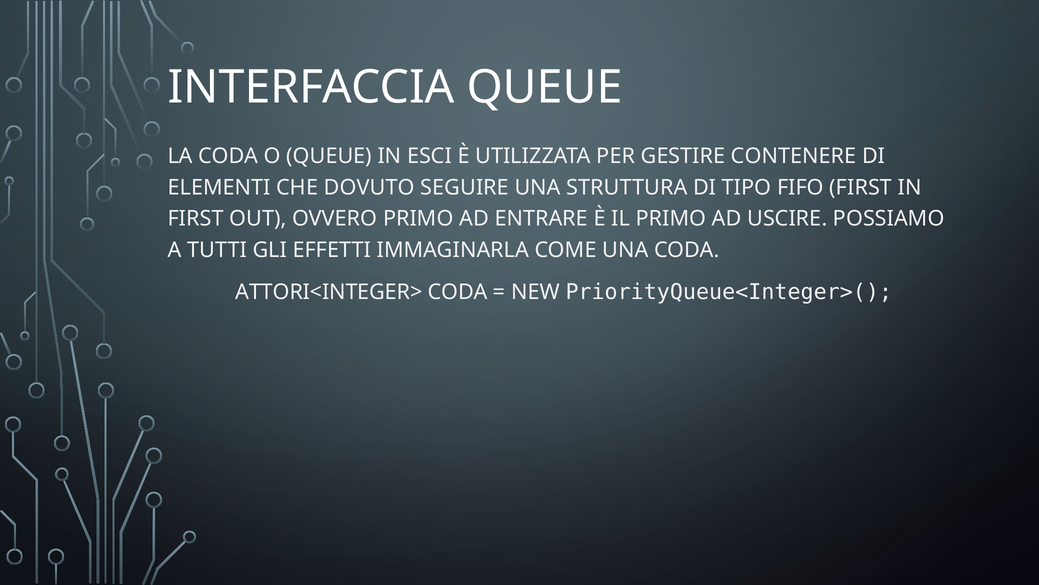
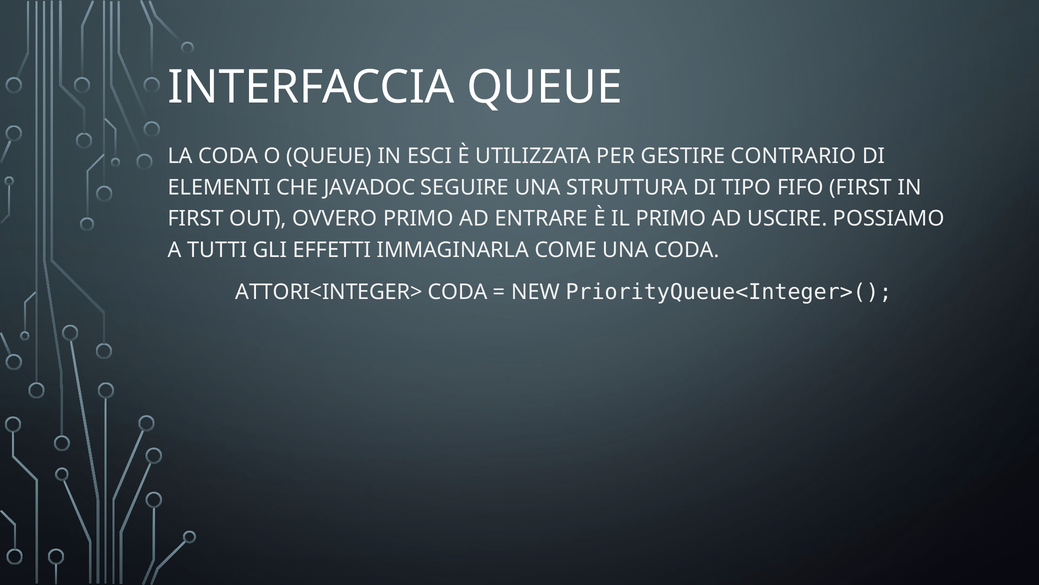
CONTENERE: CONTENERE -> CONTRARIO (794, 156)
DOVUTO: DOVUTO -> JAVADOC (369, 187)
